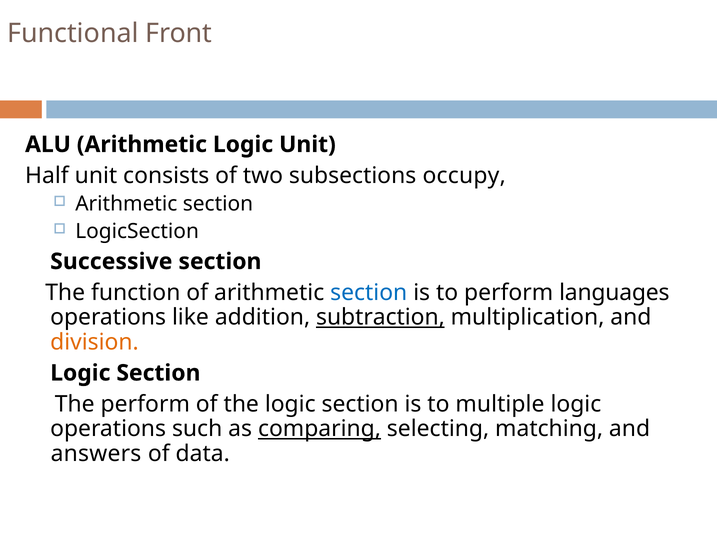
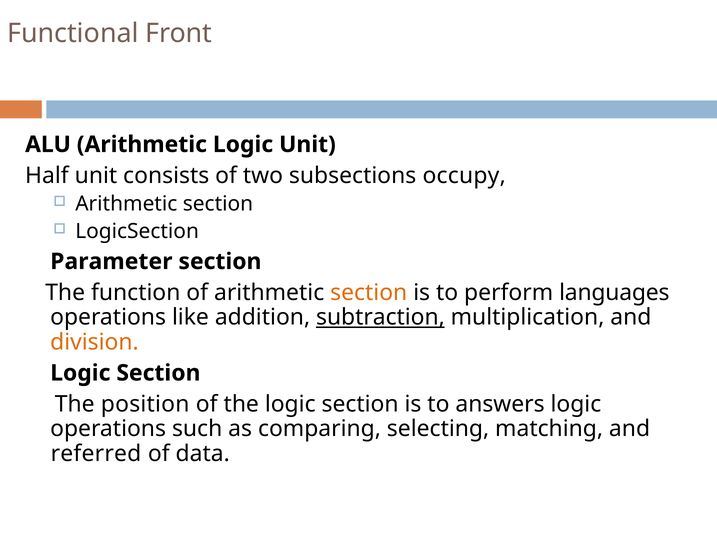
Successive: Successive -> Parameter (111, 261)
section colour: blue -> orange (369, 292)
The perform: perform -> position (145, 404)
multiple: multiple -> answers (500, 404)
comparing underline: present -> none (319, 429)
answers: answers -> referred (96, 453)
